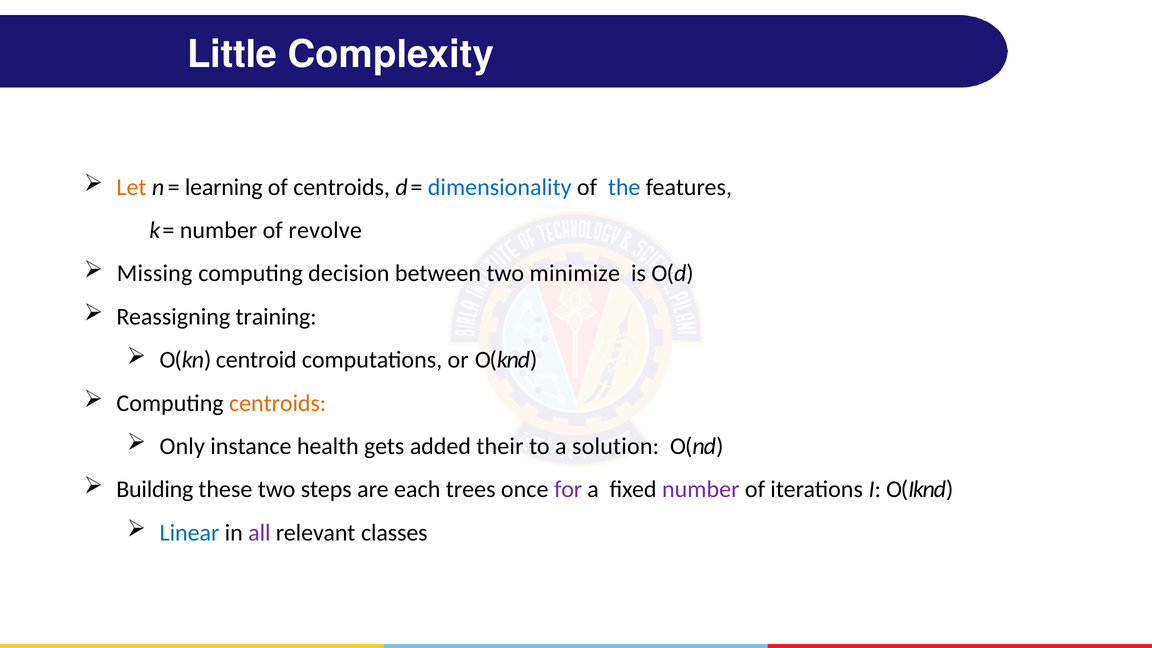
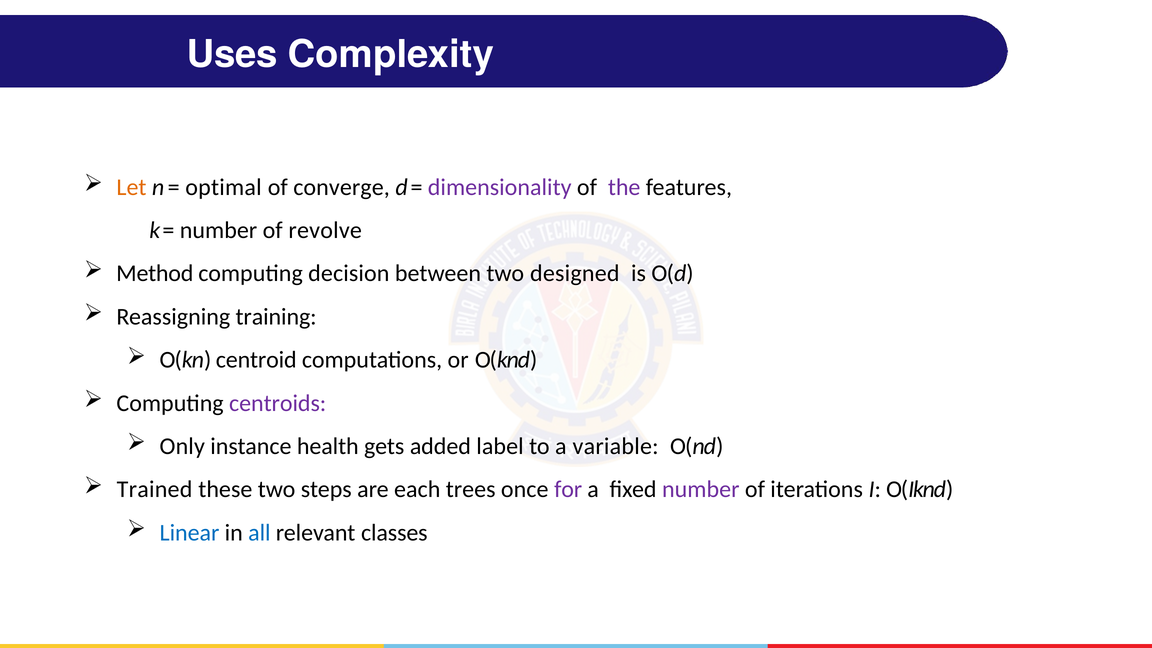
Little: Little -> Uses (232, 55)
learning: learning -> optimal (224, 187)
of centroids: centroids -> converge (342, 187)
dimensionality colour: blue -> purple (500, 187)
the colour: blue -> purple (624, 187)
Missing: Missing -> Method (155, 274)
minimize: minimize -> designed (575, 274)
centroids colour: orange -> purple (278, 403)
their: their -> label (500, 446)
solution: solution -> variable (616, 446)
Building: Building -> Trained (155, 490)
all colour: purple -> blue (259, 533)
